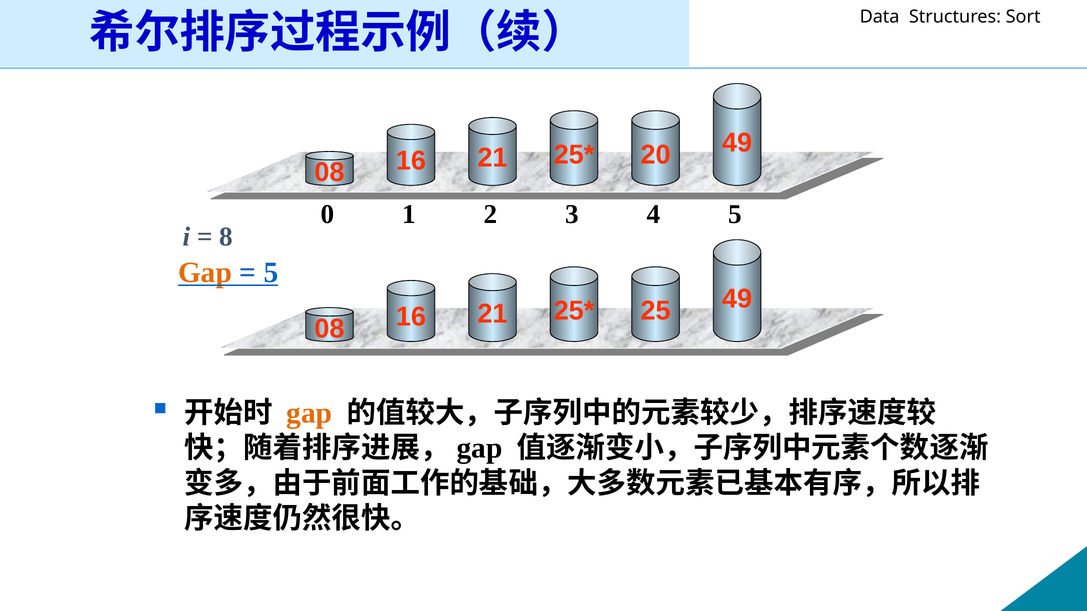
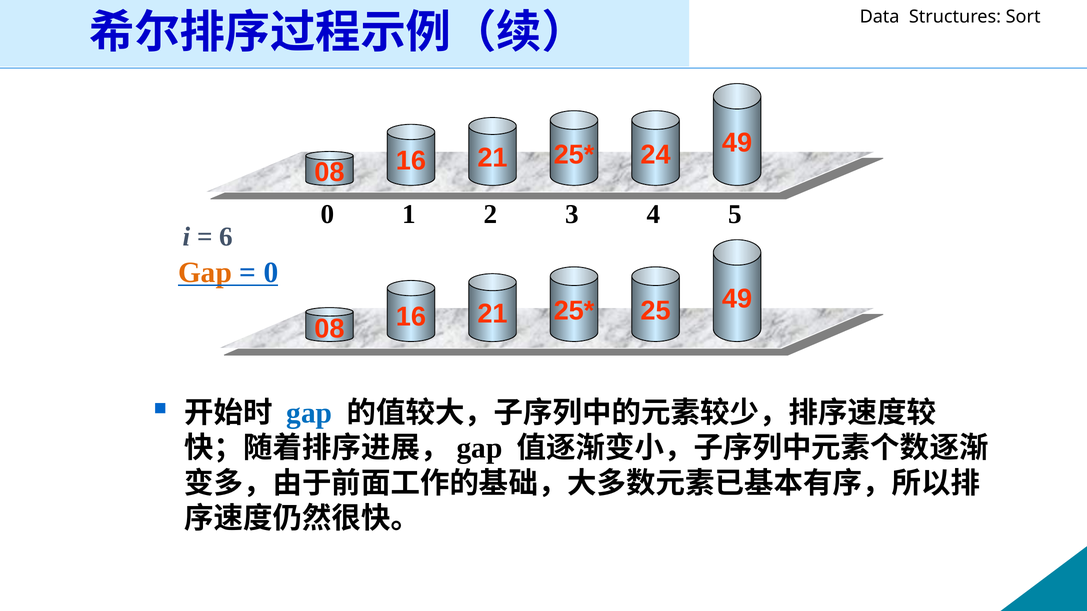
20: 20 -> 24 (656, 155)
8: 8 -> 6 (226, 237)
5: 5 -> 0 (271, 273)
gap colour: orange -> blue (309, 413)
